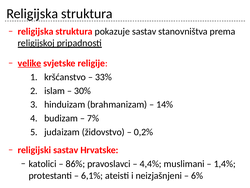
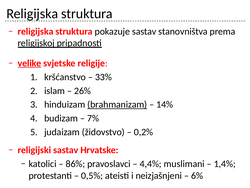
30%: 30% -> 26% (83, 91)
brahmanizam underline: none -> present (117, 104)
6,1%: 6,1% -> 0,5% (92, 175)
